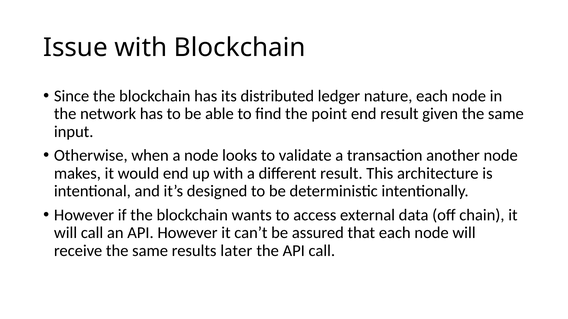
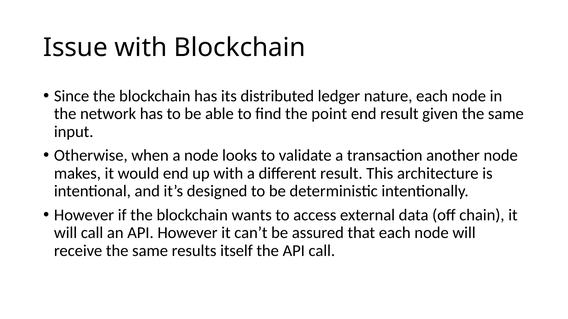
later: later -> itself (236, 251)
